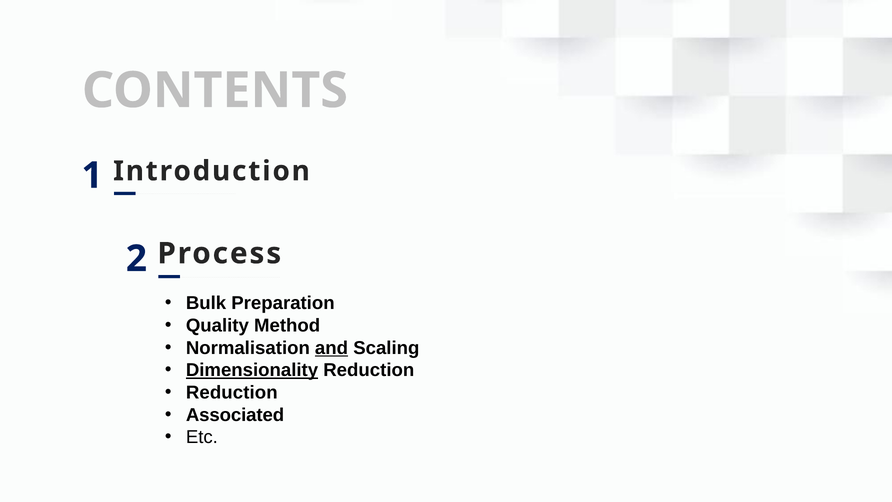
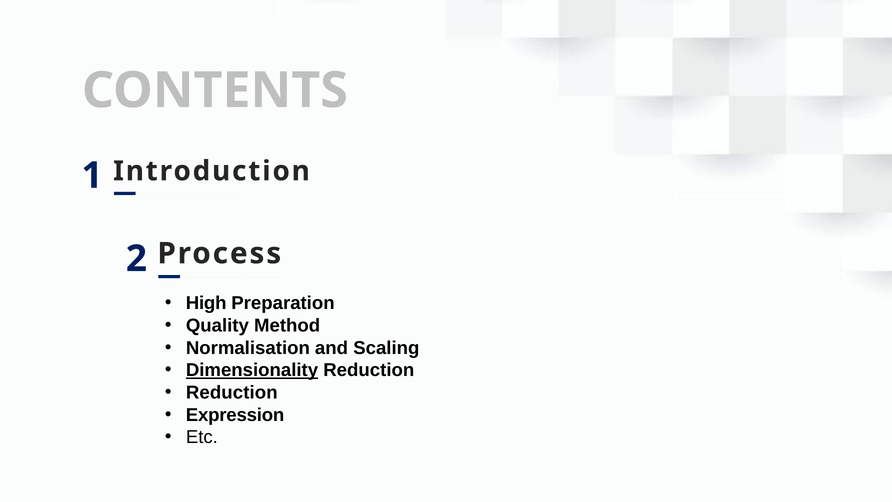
Bulk: Bulk -> High (206, 303)
and underline: present -> none (332, 348)
Associated: Associated -> Expression (235, 415)
